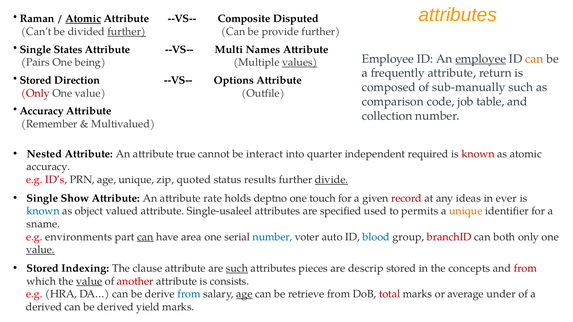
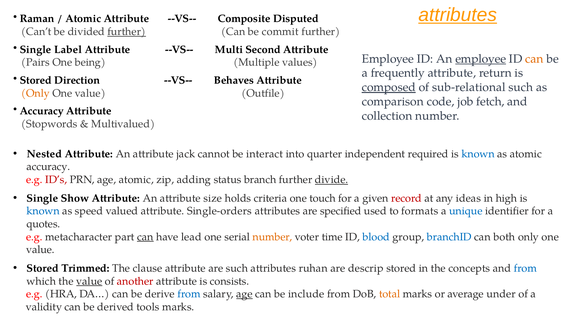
attributes underline: none -> present (458, 15)
Atomic underline: present -> none (83, 19)
provide: provide -> commit (280, 32)
States: States -> Label (68, 50)
Names: Names -> Second (263, 50)
values underline: present -> none (300, 62)
Options: Options -> Behaves (234, 80)
composed underline: none -> present (389, 87)
sub-manually: sub-manually -> sub-relational (469, 87)
Only colour: red -> orange (36, 93)
table: table -> fetch (490, 102)
Remember: Remember -> Stopwords (49, 124)
true: true -> jack (186, 154)
known colour: red -> blue (478, 154)
age unique: unique -> atomic (136, 180)
quoted: quoted -> adding (194, 180)
results: results -> branch (260, 180)
rate: rate -> size (213, 198)
deptno: deptno -> criteria (270, 198)
ever: ever -> high (506, 198)
object: object -> speed (89, 211)
Single-usaleel: Single-usaleel -> Single-orders (219, 211)
permits: permits -> formats (420, 211)
unique colour: orange -> blue (466, 211)
sname: sname -> quotes (43, 224)
environments: environments -> metacharacter (79, 237)
area: area -> lead (191, 237)
number colour: blue -> orange (272, 237)
auto: auto -> time (332, 237)
branchID colour: red -> blue (449, 237)
value underline: present -> none (40, 250)
Indexing: Indexing -> Trimmed (85, 269)
such underline: present -> none (237, 269)
pieces: pieces -> ruhan (313, 269)
from colour: red -> blue (525, 269)
retrieve: retrieve -> include (306, 294)
total colour: red -> orange (390, 294)
derived: derived -> validity (44, 307)
yield: yield -> tools (148, 307)
